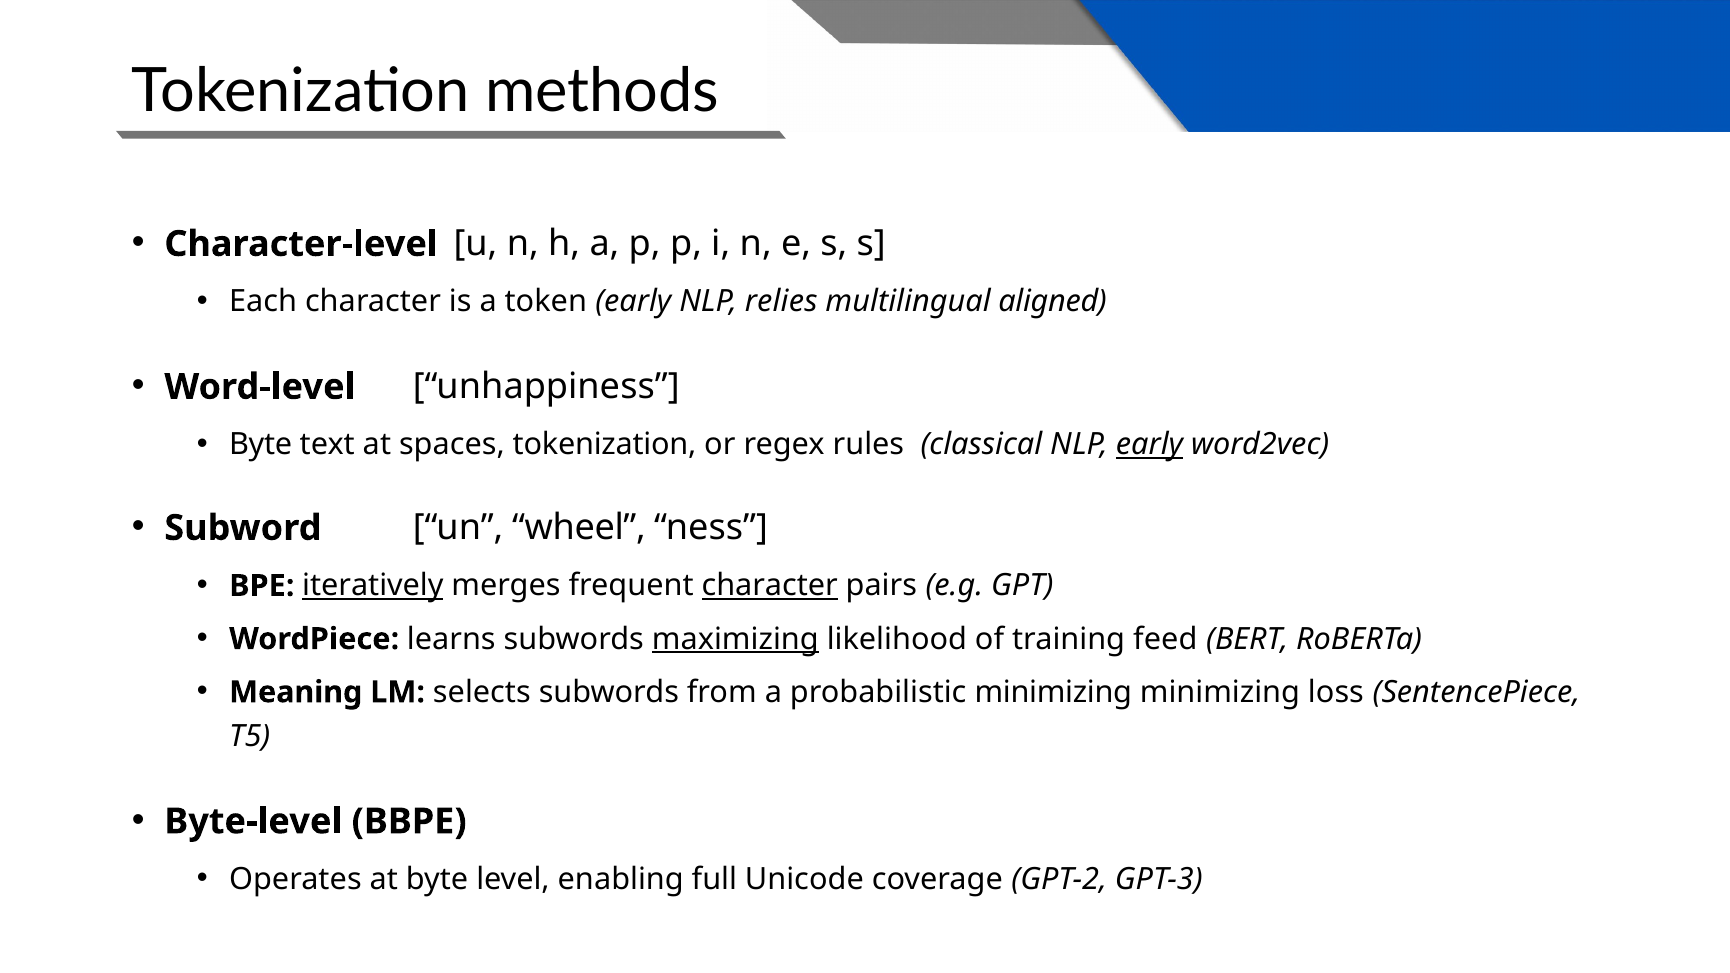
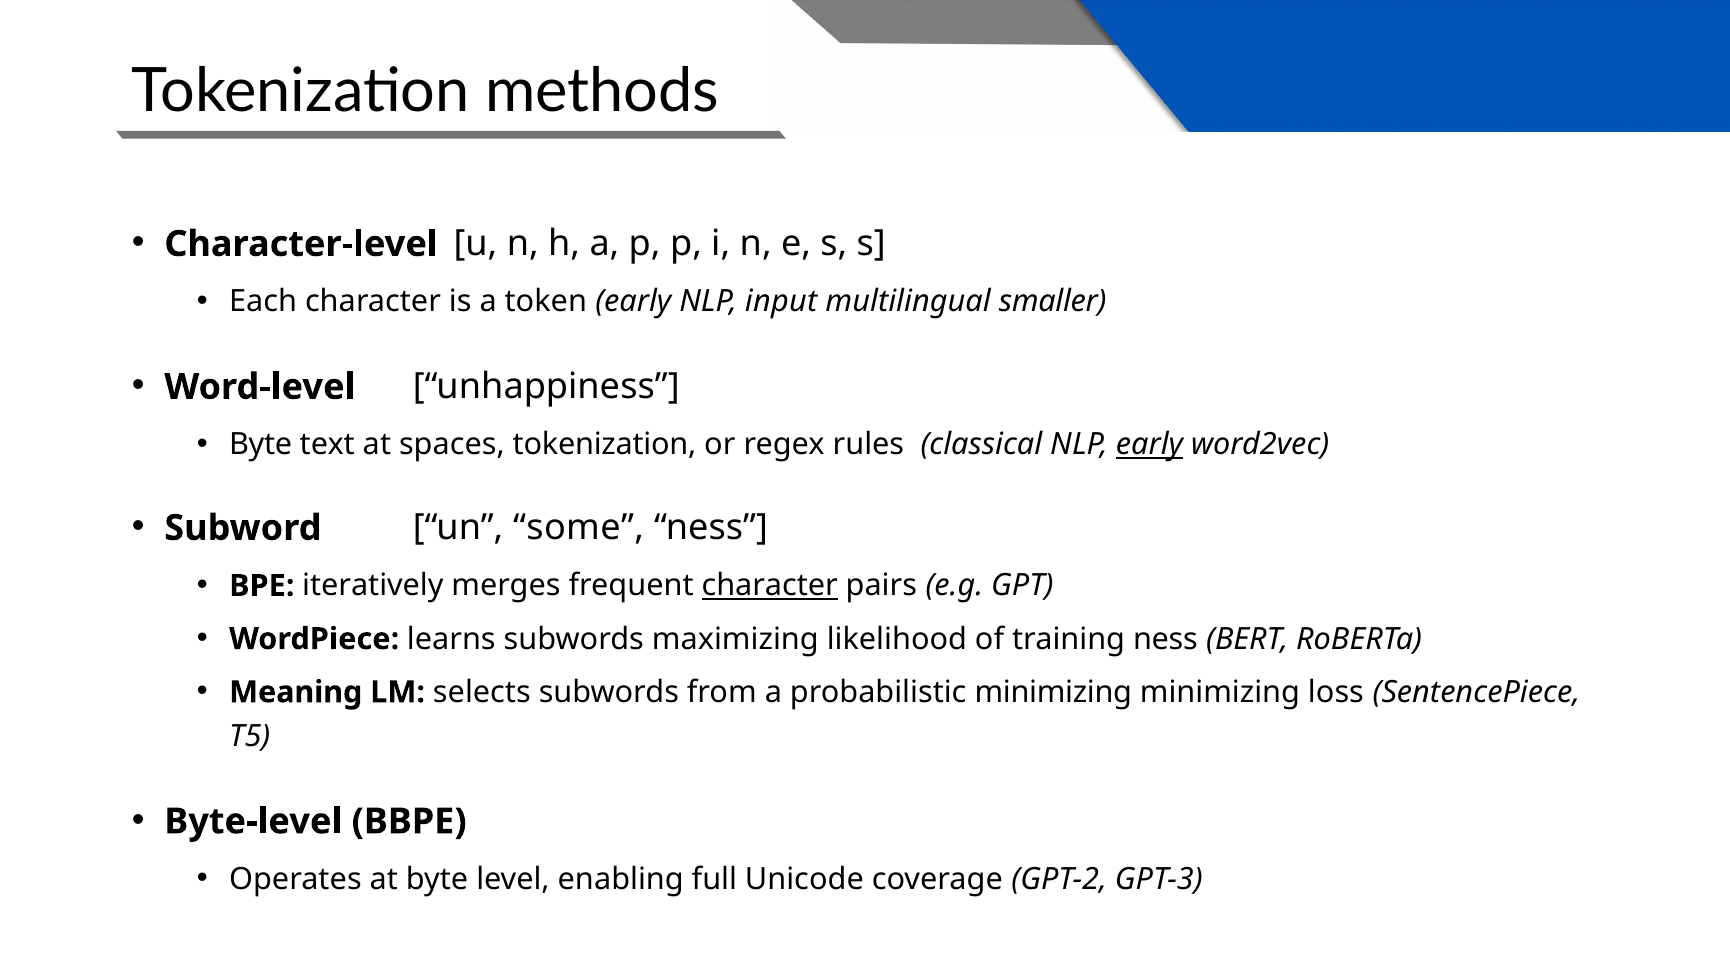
relies: relies -> input (781, 302)
aligned: aligned -> smaller (1053, 302)
wheel: wheel -> some (579, 528)
iteratively underline: present -> none (373, 586)
maximizing underline: present -> none (735, 639)
training feed: feed -> ness (1165, 639)
